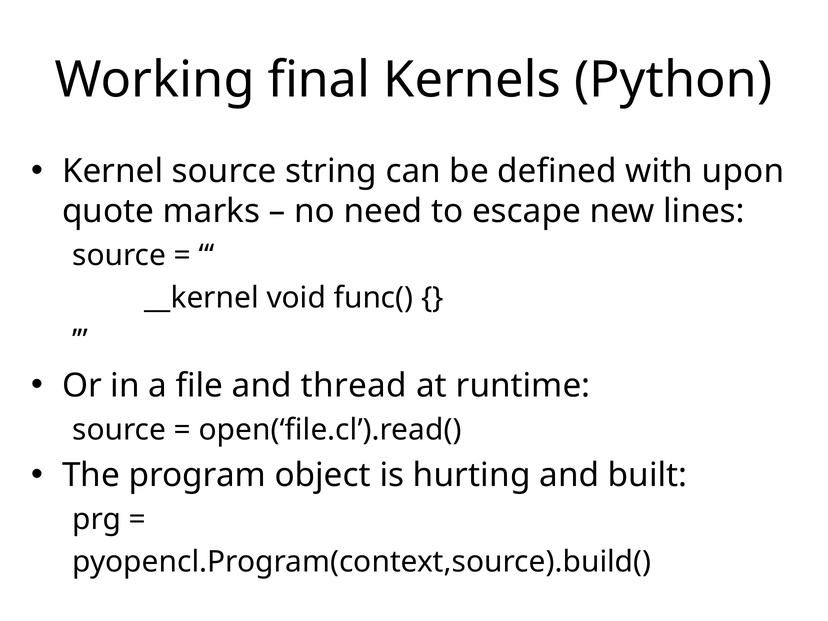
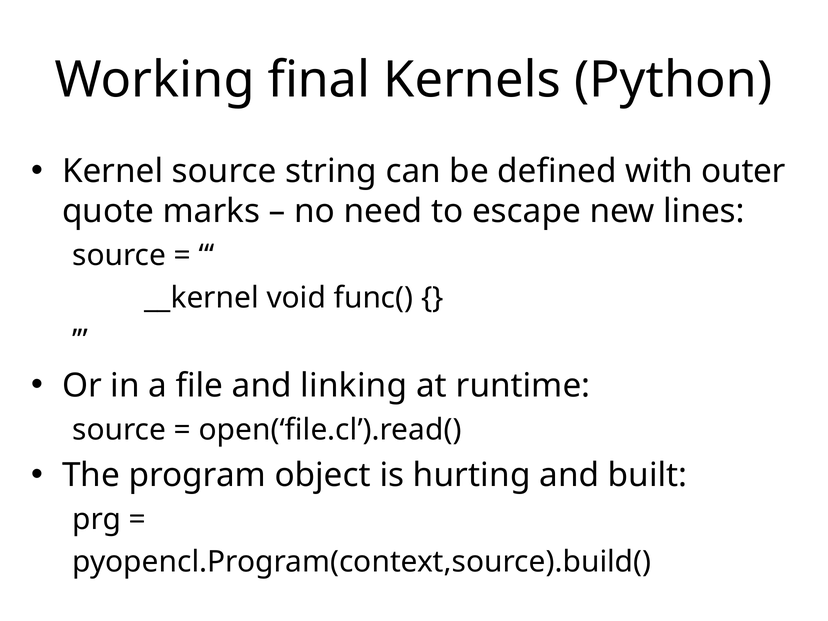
upon: upon -> outer (743, 171)
thread: thread -> linking (354, 386)
